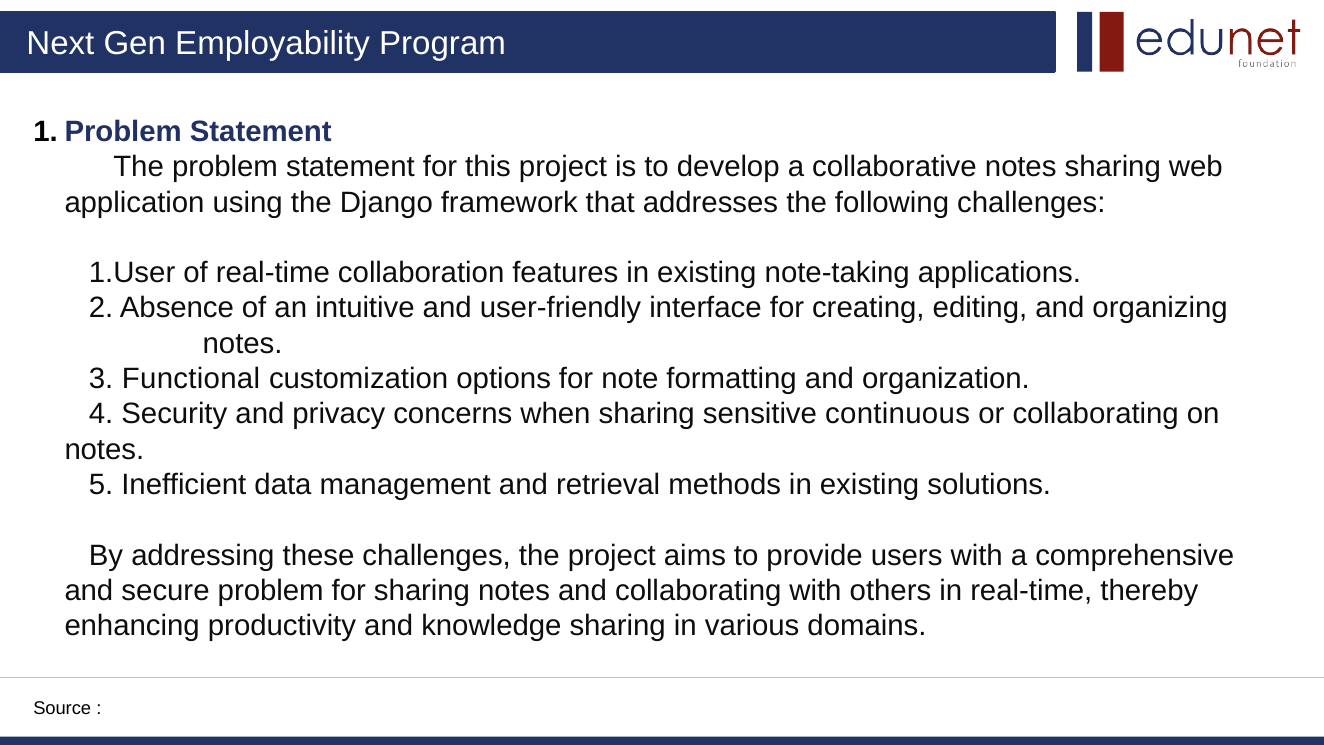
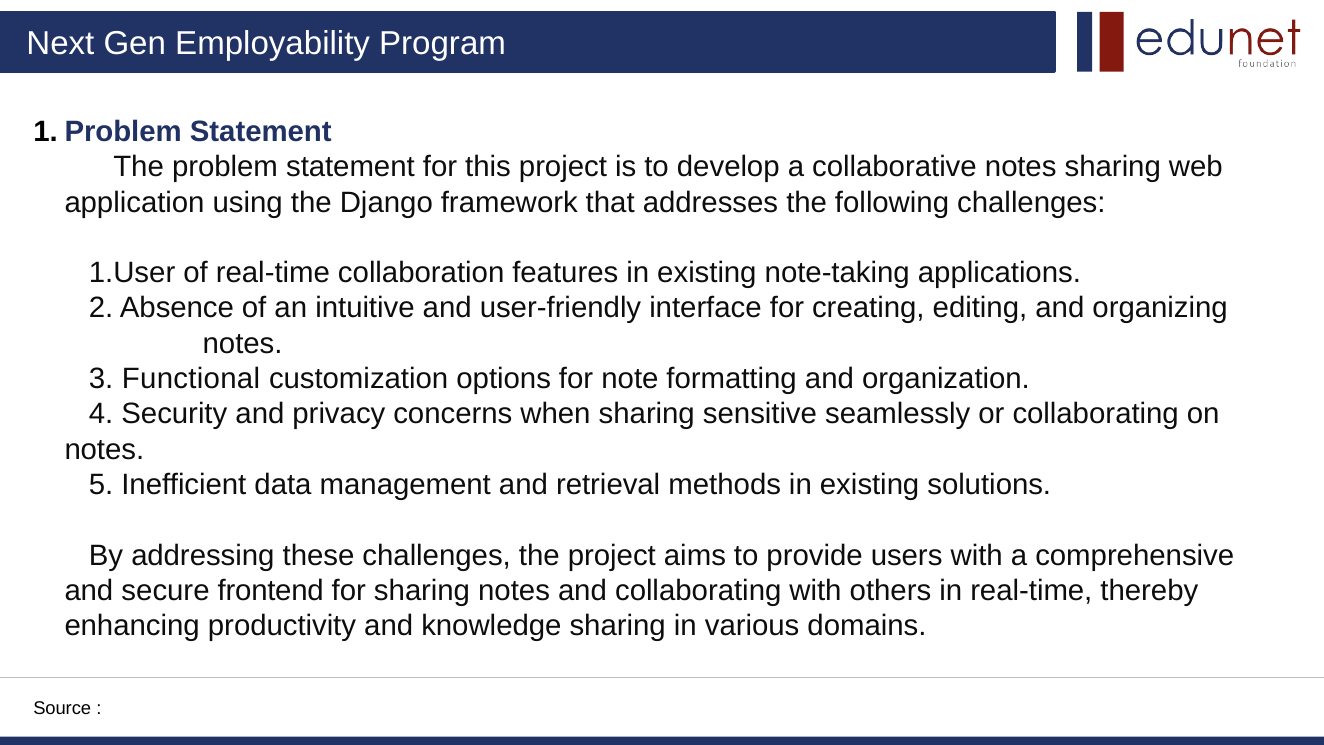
continuous: continuous -> seamlessly (898, 414)
secure problem: problem -> frontend (271, 590)
